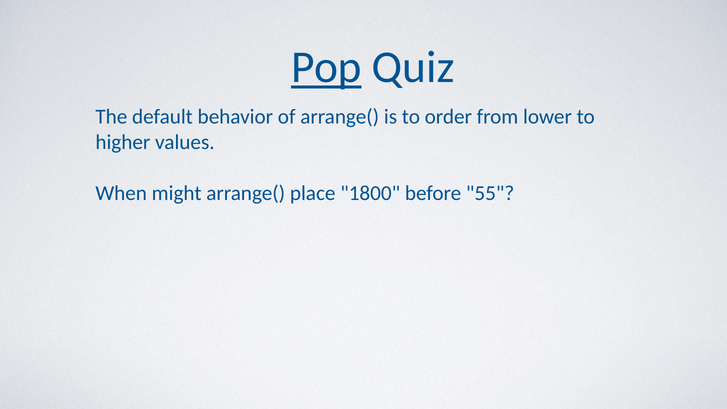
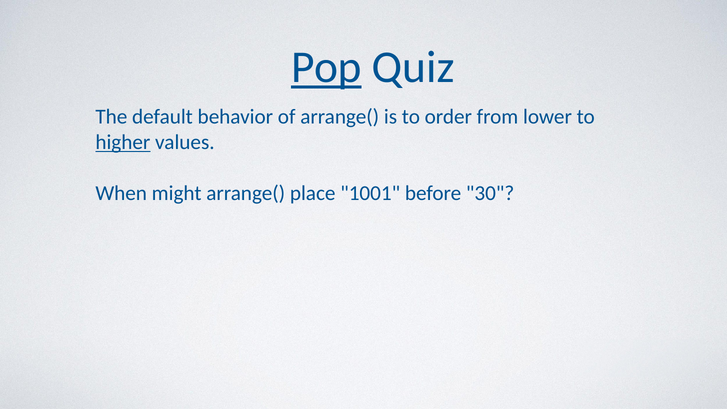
higher underline: none -> present (123, 142)
1800: 1800 -> 1001 (370, 193)
55: 55 -> 30 (490, 193)
